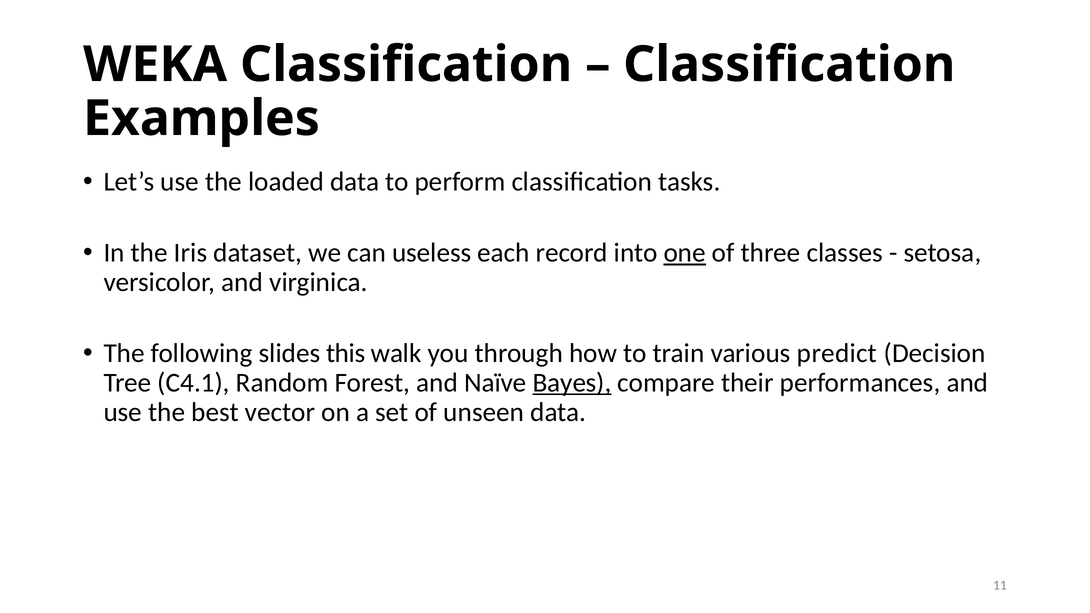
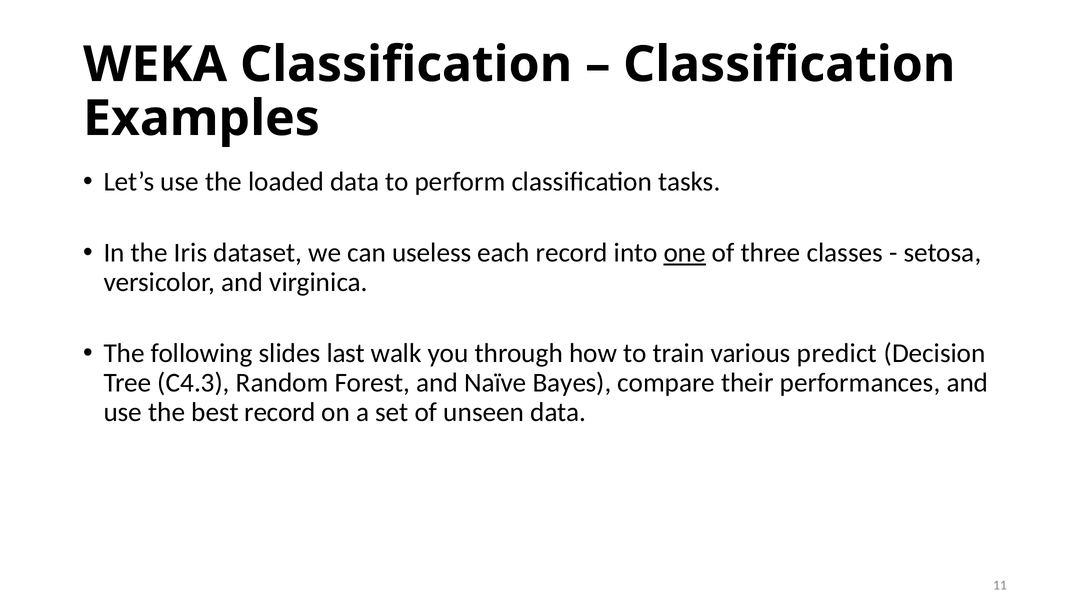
this: this -> last (346, 353)
C4.1: C4.1 -> C4.3 (194, 383)
Bayes underline: present -> none (572, 383)
best vector: vector -> record (280, 412)
